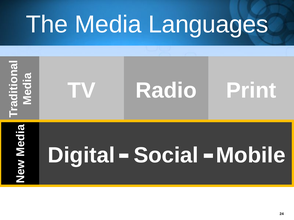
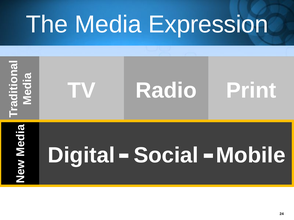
Languages: Languages -> Expression (208, 24)
